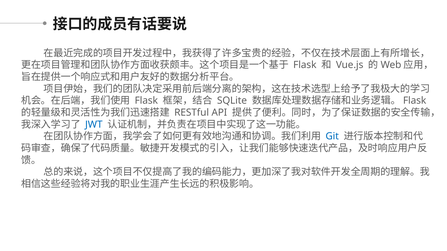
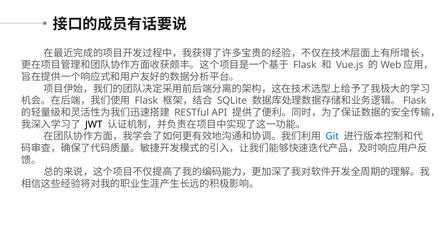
JWT colour: blue -> black (94, 125)
